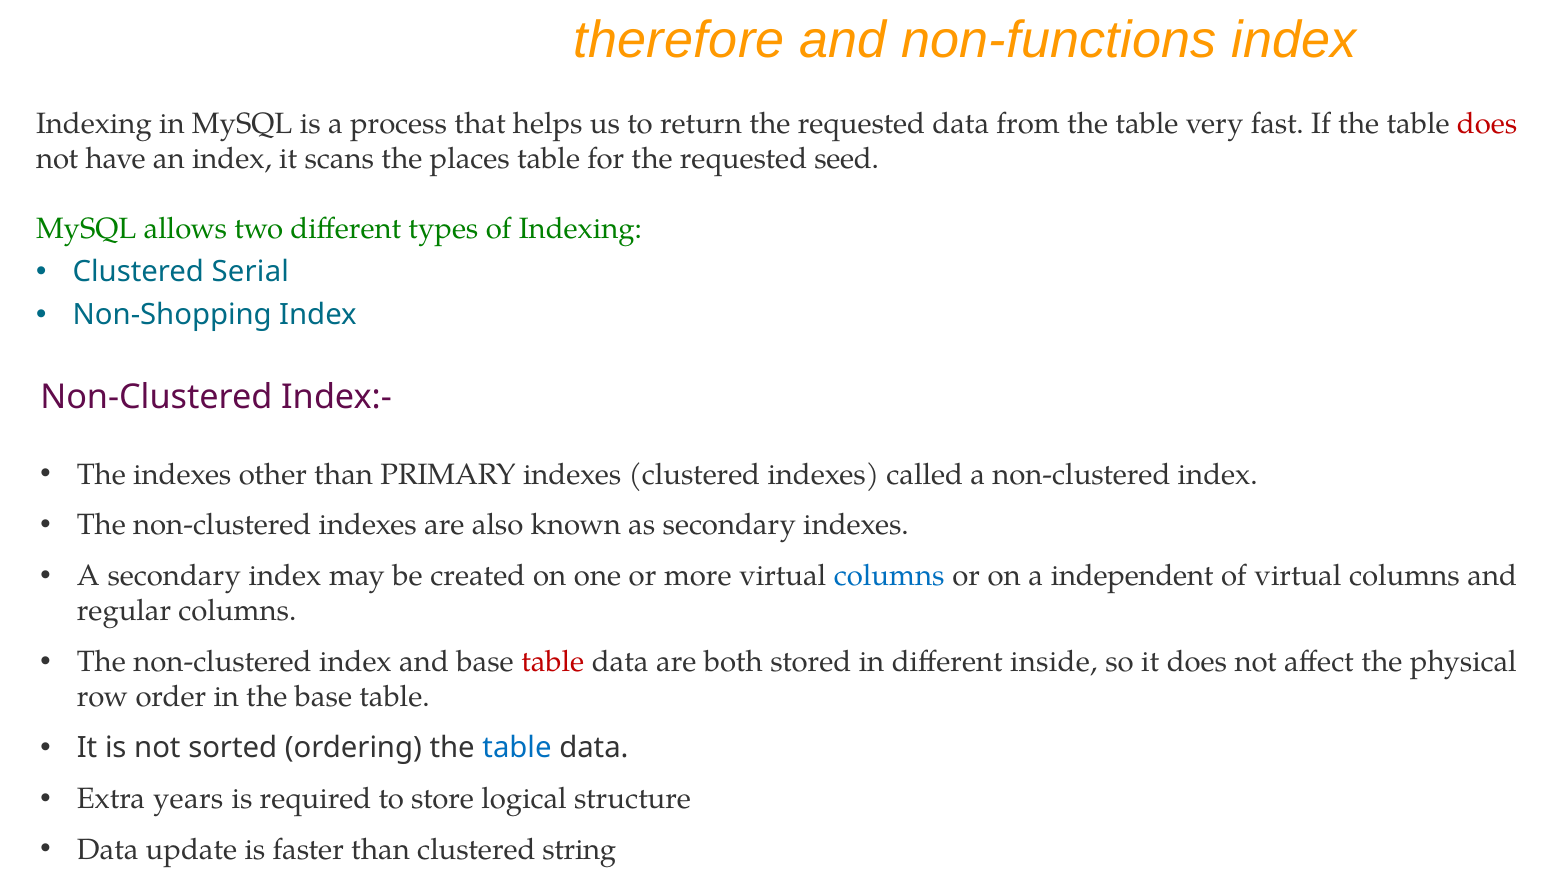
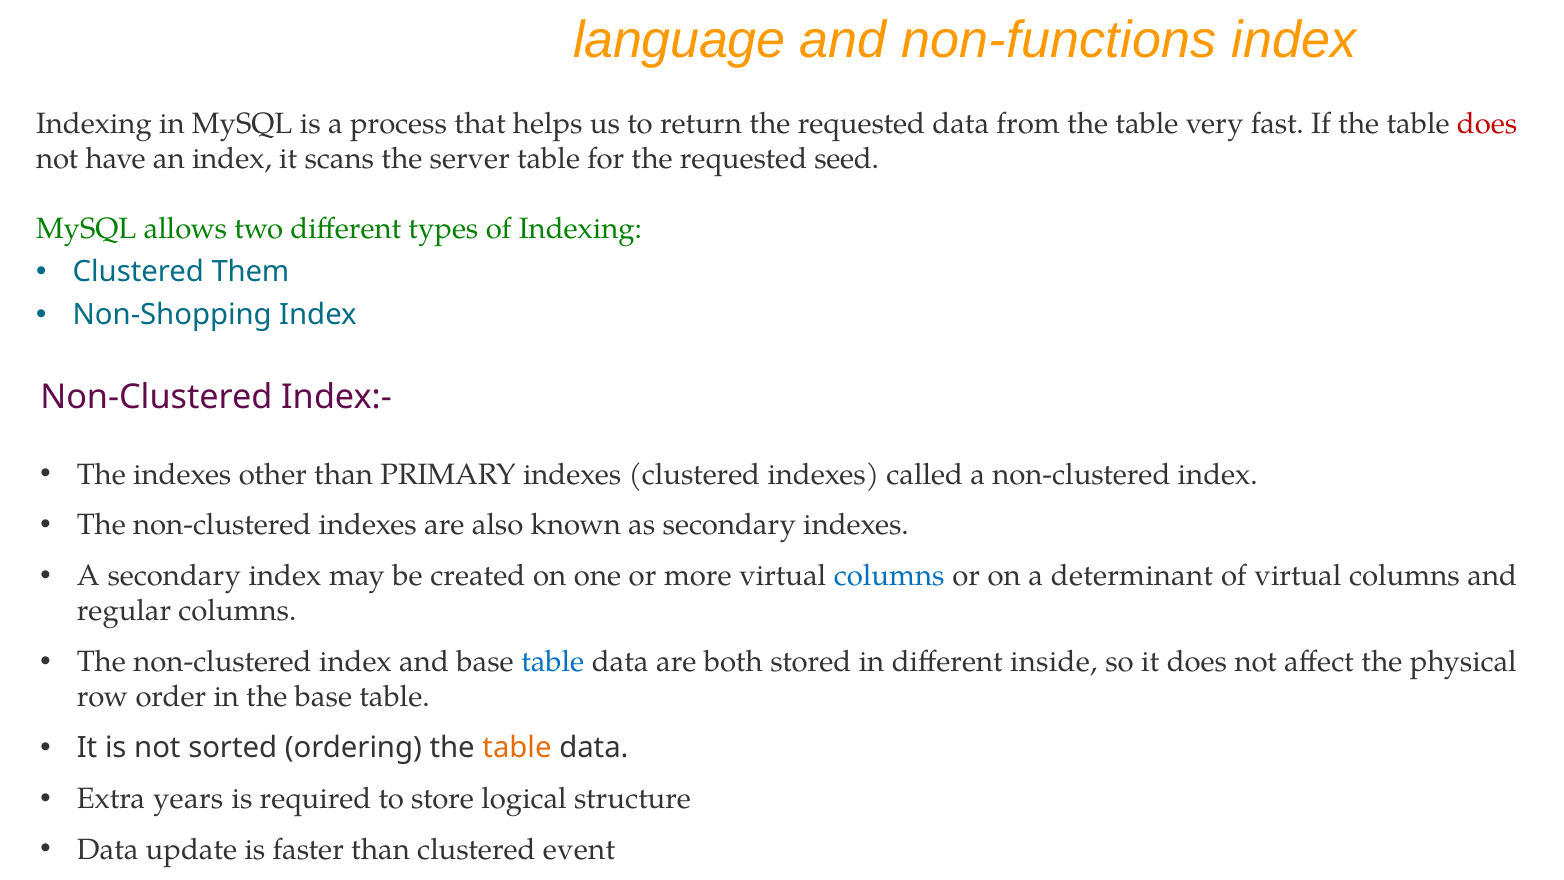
therefore: therefore -> language (679, 41)
places: places -> server (470, 159)
Serial: Serial -> Them (251, 272)
independent: independent -> determinant (1132, 576)
table colour: red -> blue (553, 662)
table colour: blue -> orange (517, 748)
string: string -> event (579, 849)
